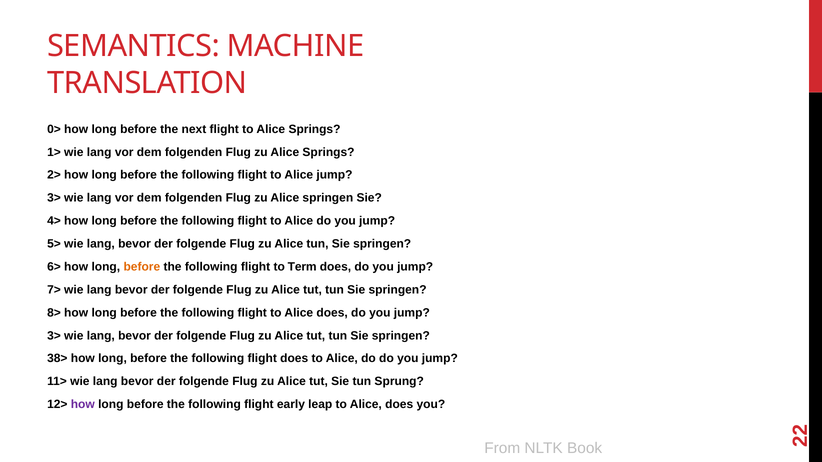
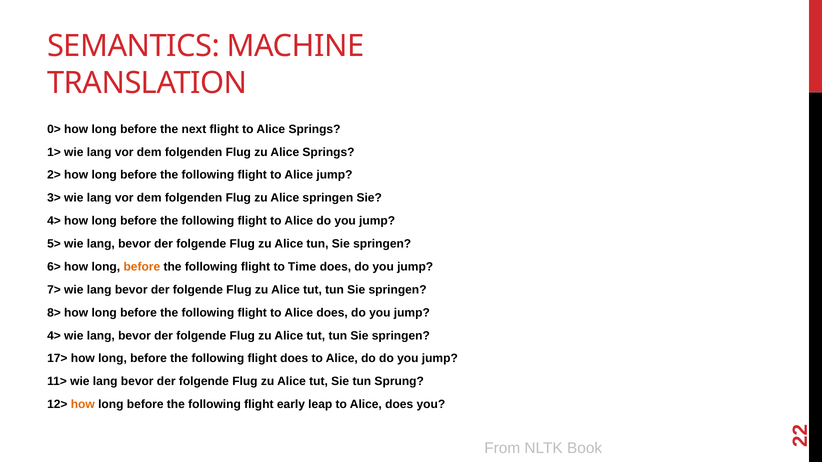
Term: Term -> Time (302, 267)
3>: 3> -> 4> (54, 336)
38>: 38> -> 17> (57, 359)
how colour: purple -> orange (83, 405)
